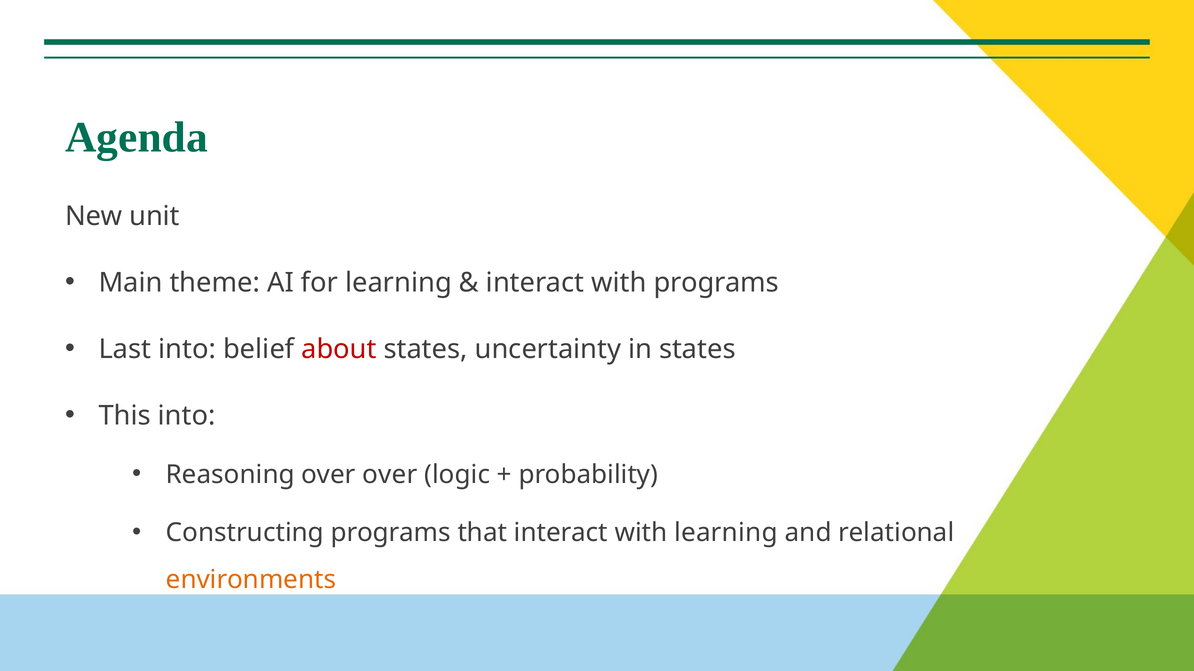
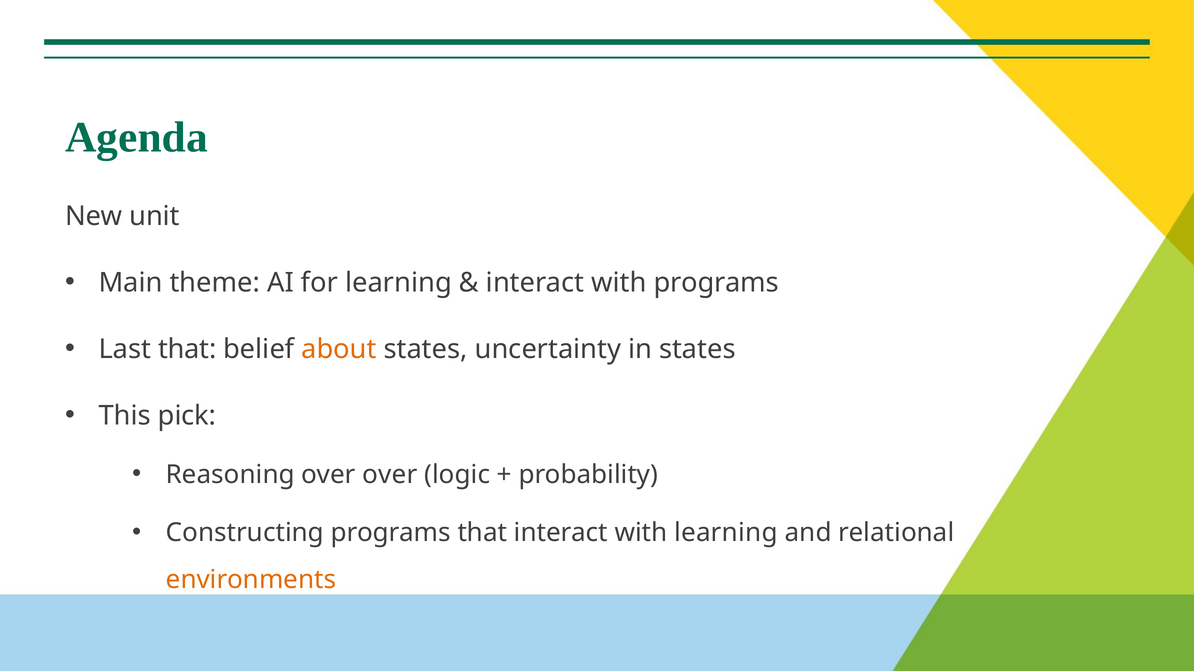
Last into: into -> that (187, 349)
about colour: red -> orange (339, 349)
This into: into -> pick (187, 416)
